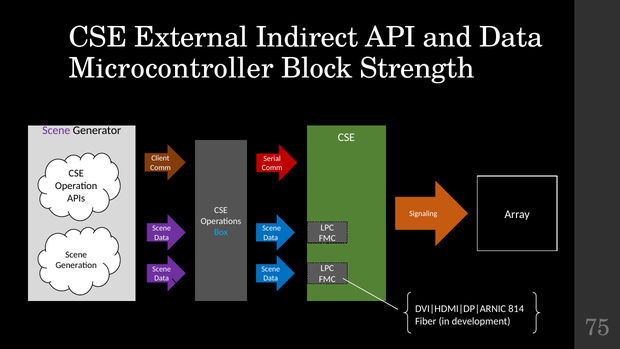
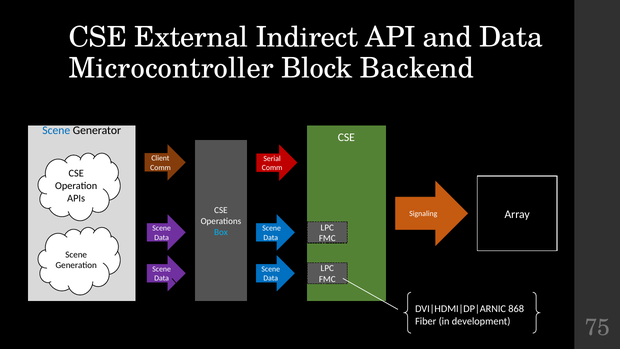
Strength: Strength -> Backend (417, 68)
Scene colour: purple -> blue (56, 130)
814: 814 -> 868 (516, 309)
